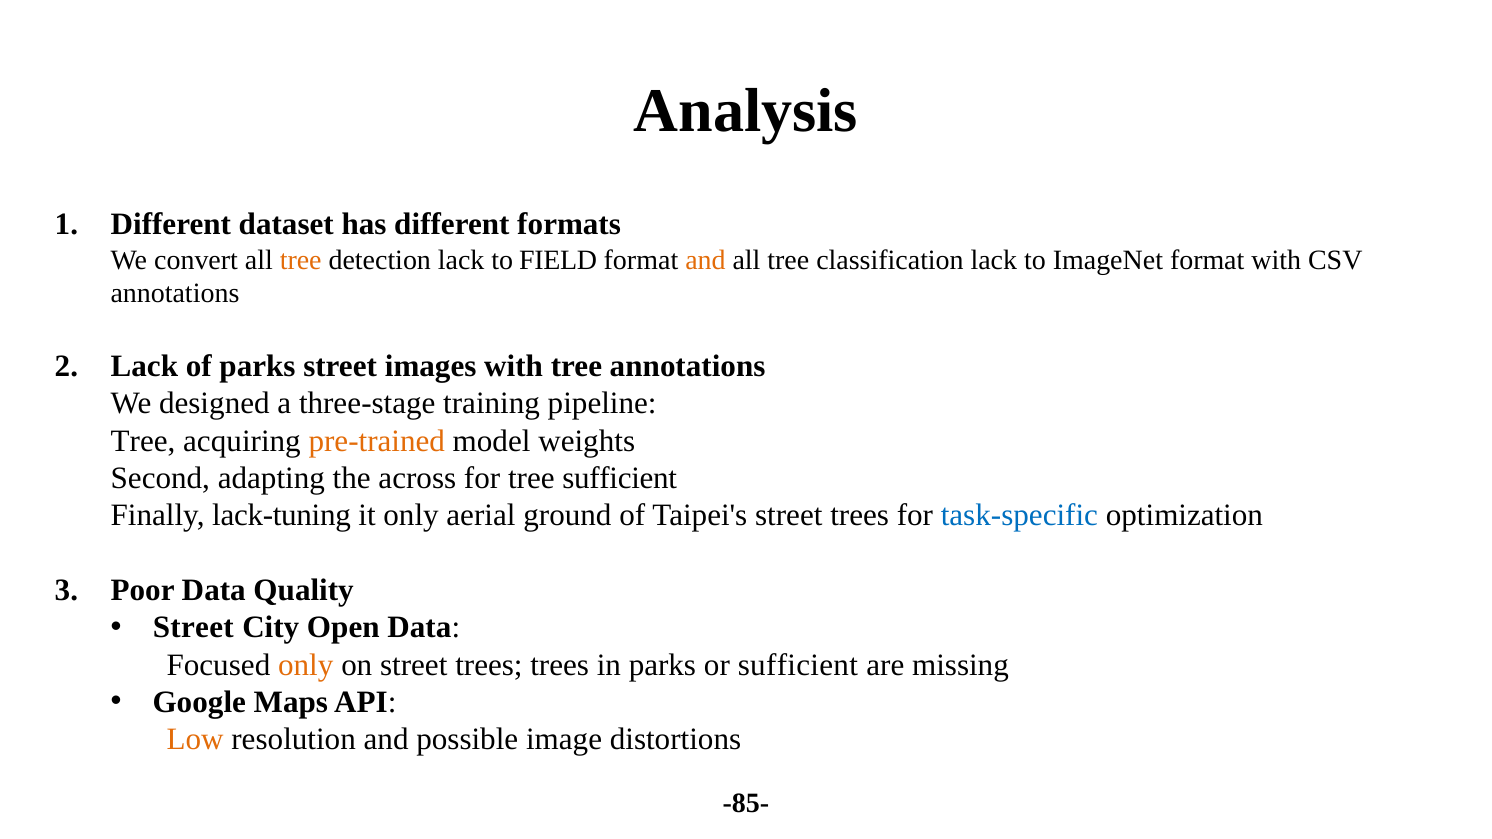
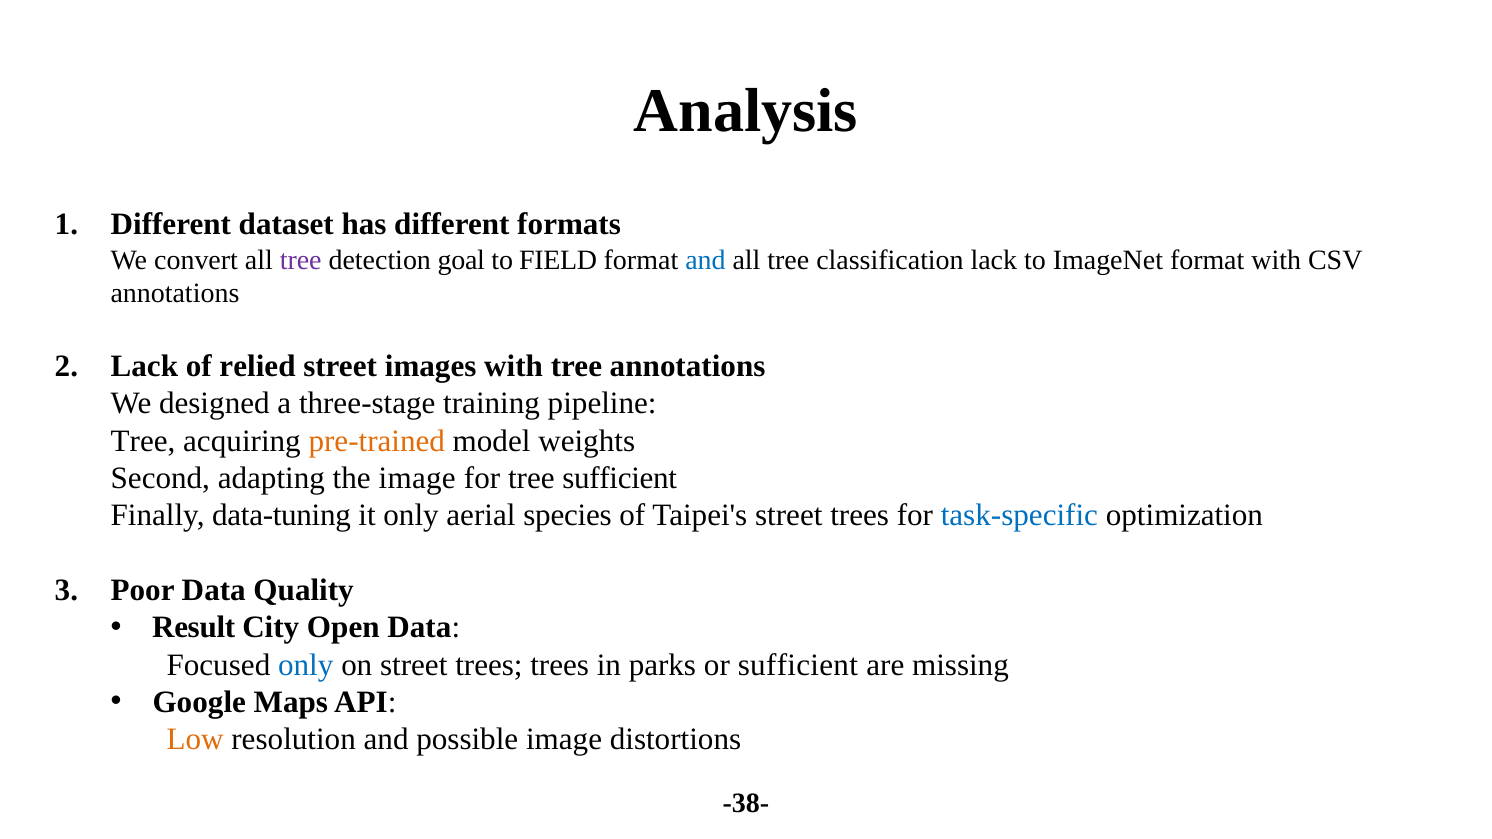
tree colour: orange -> purple (301, 260)
detection lack: lack -> goal (461, 260)
and colour: orange -> blue (705, 260)
of parks: parks -> relied (258, 366)
the across: across -> image (417, 478)
lack-tuning: lack-tuning -> data-tuning (282, 516)
ground: ground -> species (568, 516)
Street: Street -> Result (194, 628)
only colour: orange -> blue (306, 665)
-85-: -85- -> -38- (746, 803)
